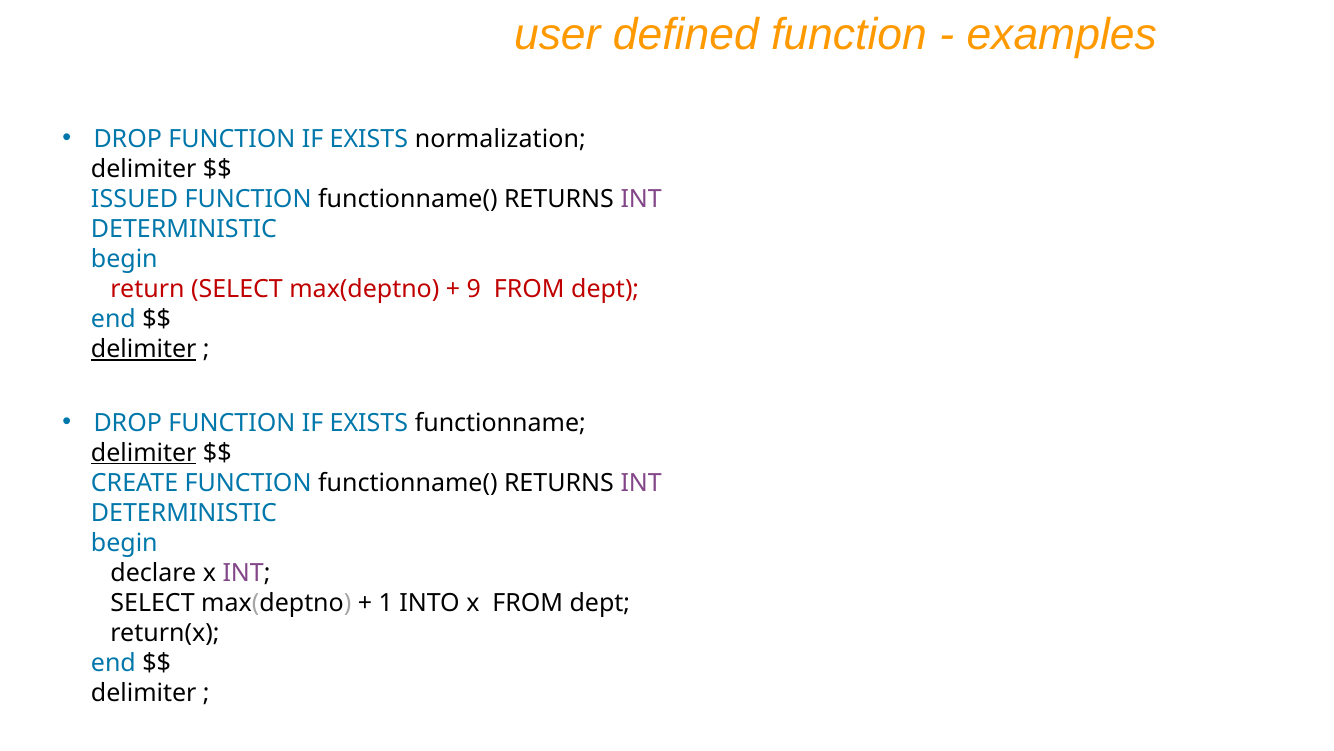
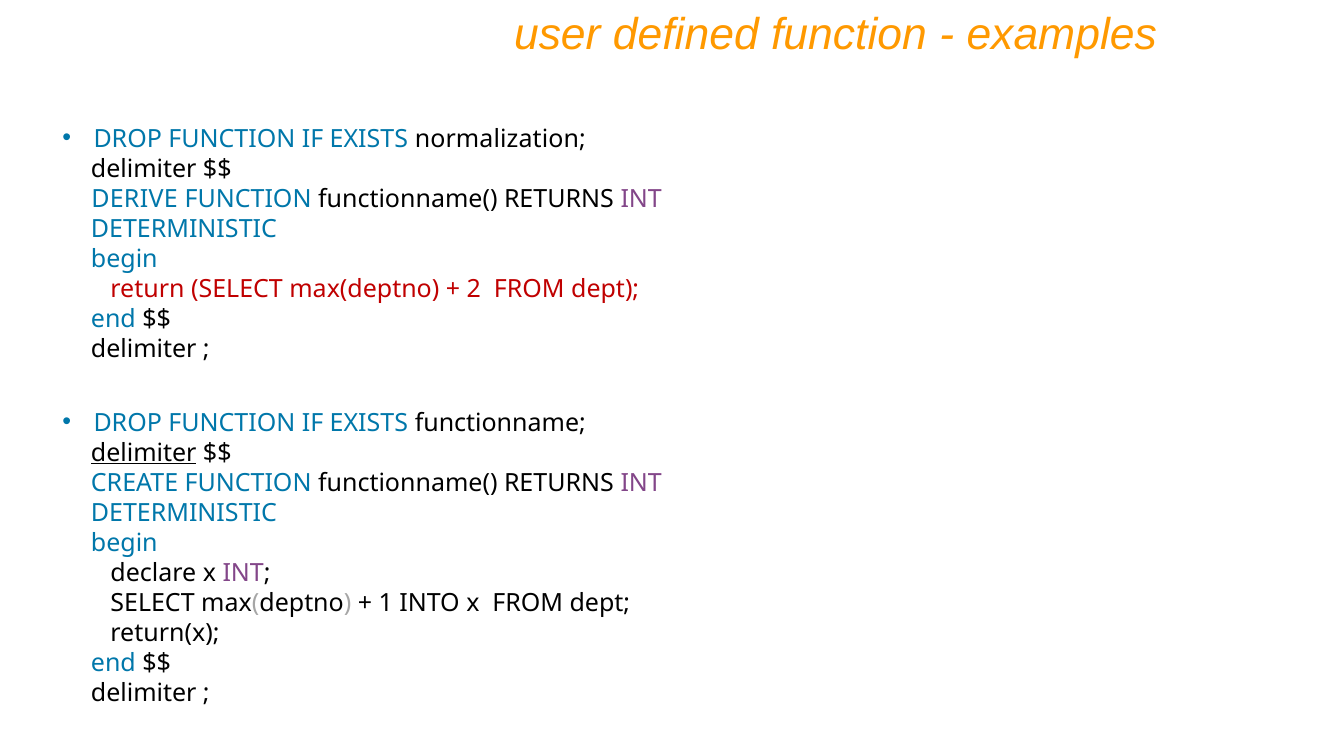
ISSUED: ISSUED -> DERIVE (134, 199)
9: 9 -> 2 (474, 289)
delimiter underline: present -> none (144, 349)
